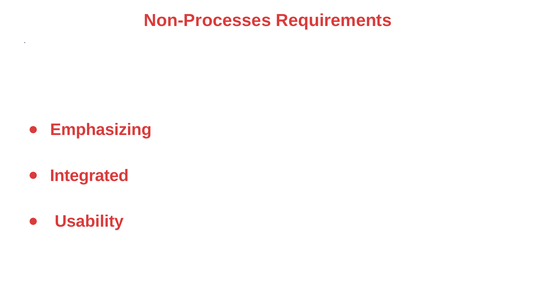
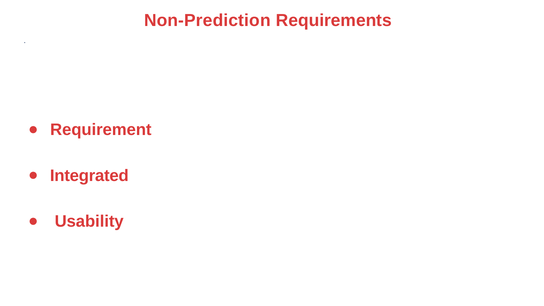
Non-Processes: Non-Processes -> Non-Prediction (207, 21)
Emphasizing: Emphasizing -> Requirement (101, 130)
